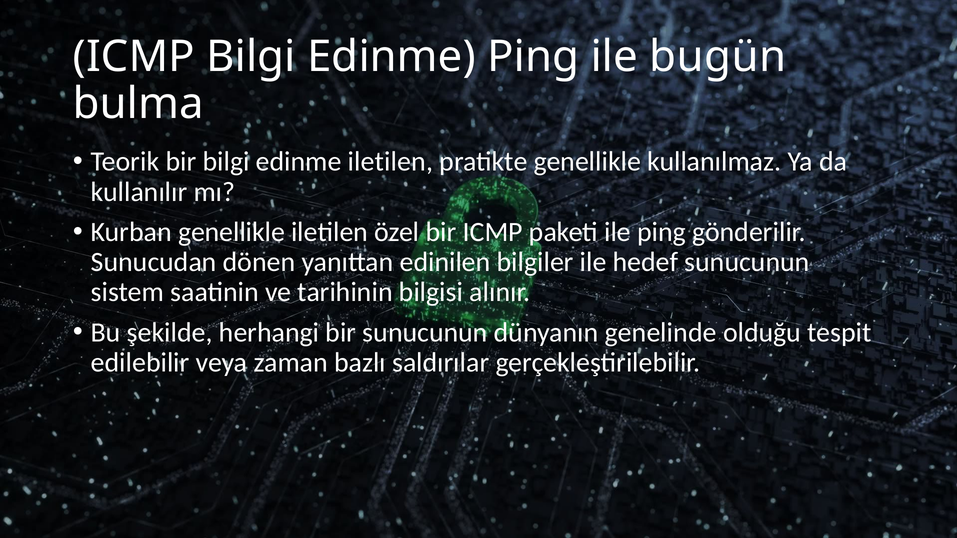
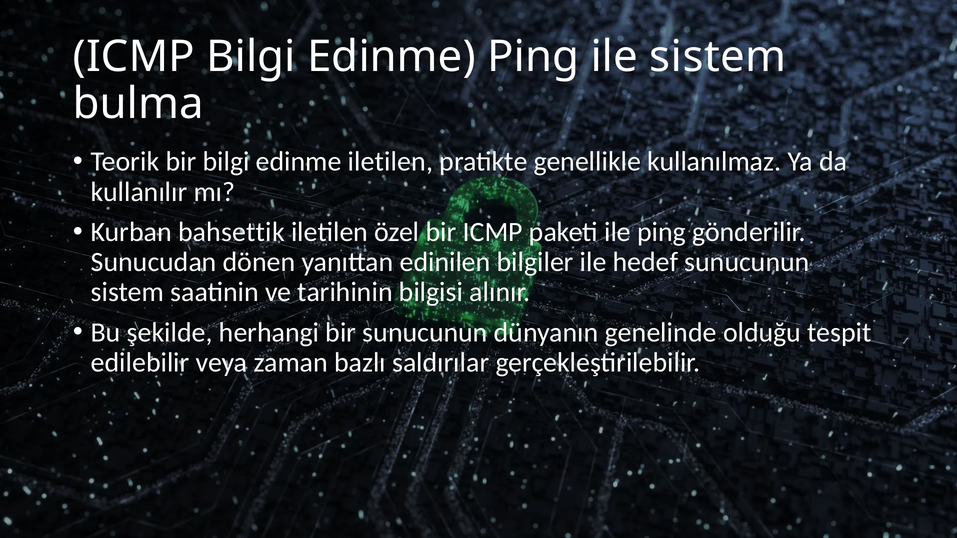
ile bugün: bugün -> sistem (718, 57)
Kurban genellikle: genellikle -> bahsettik (231, 232)
